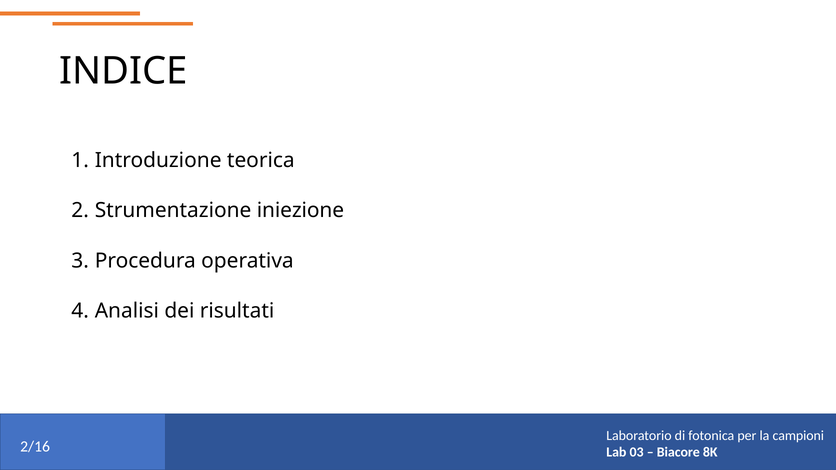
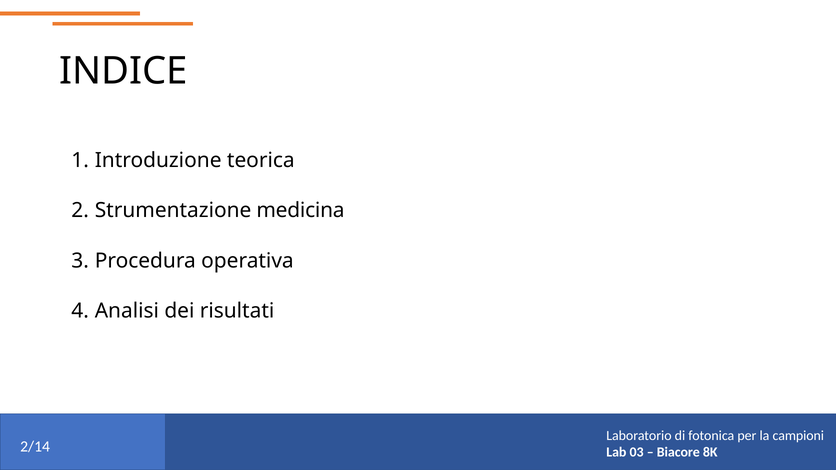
iniezione: iniezione -> medicina (300, 211)
2/16: 2/16 -> 2/14 (35, 447)
